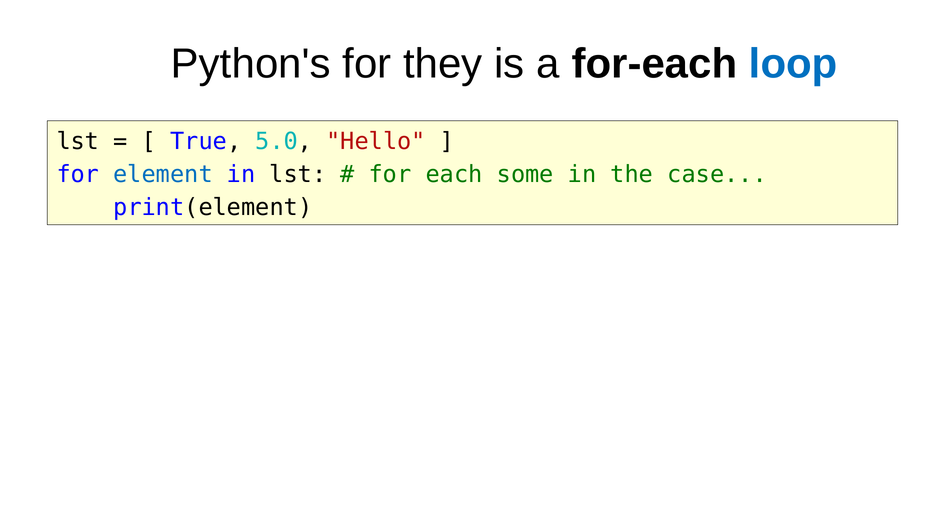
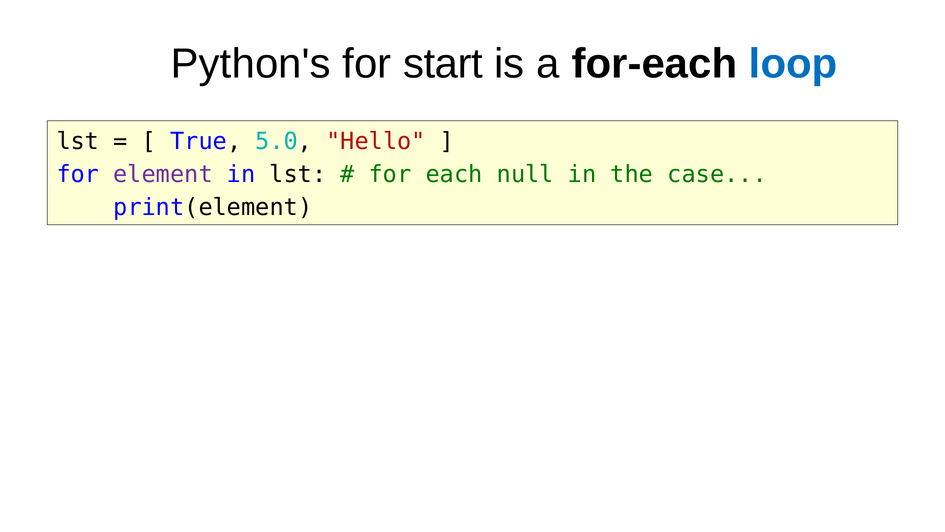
they: they -> start (443, 64)
element colour: blue -> purple (163, 174)
some: some -> null (525, 174)
